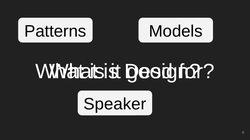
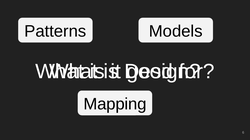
Speaker: Speaker -> Mapping (115, 105)
